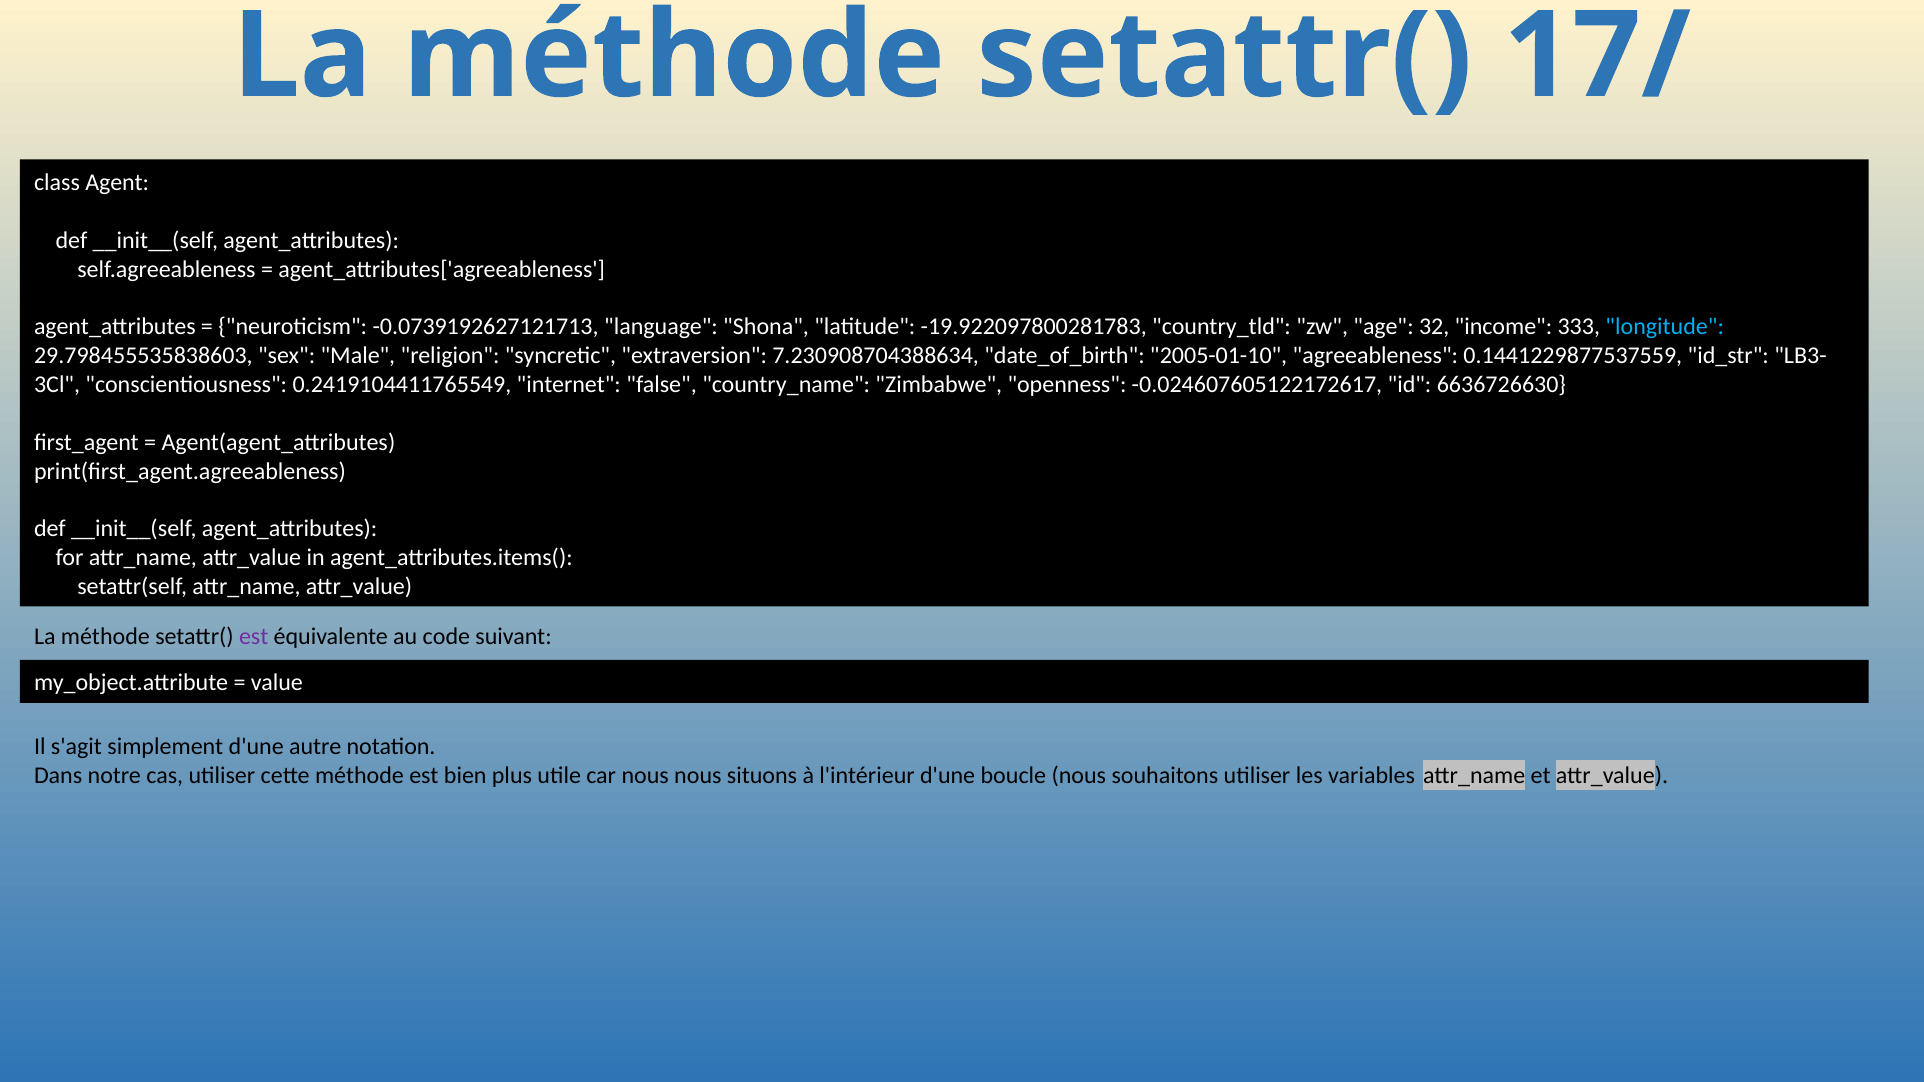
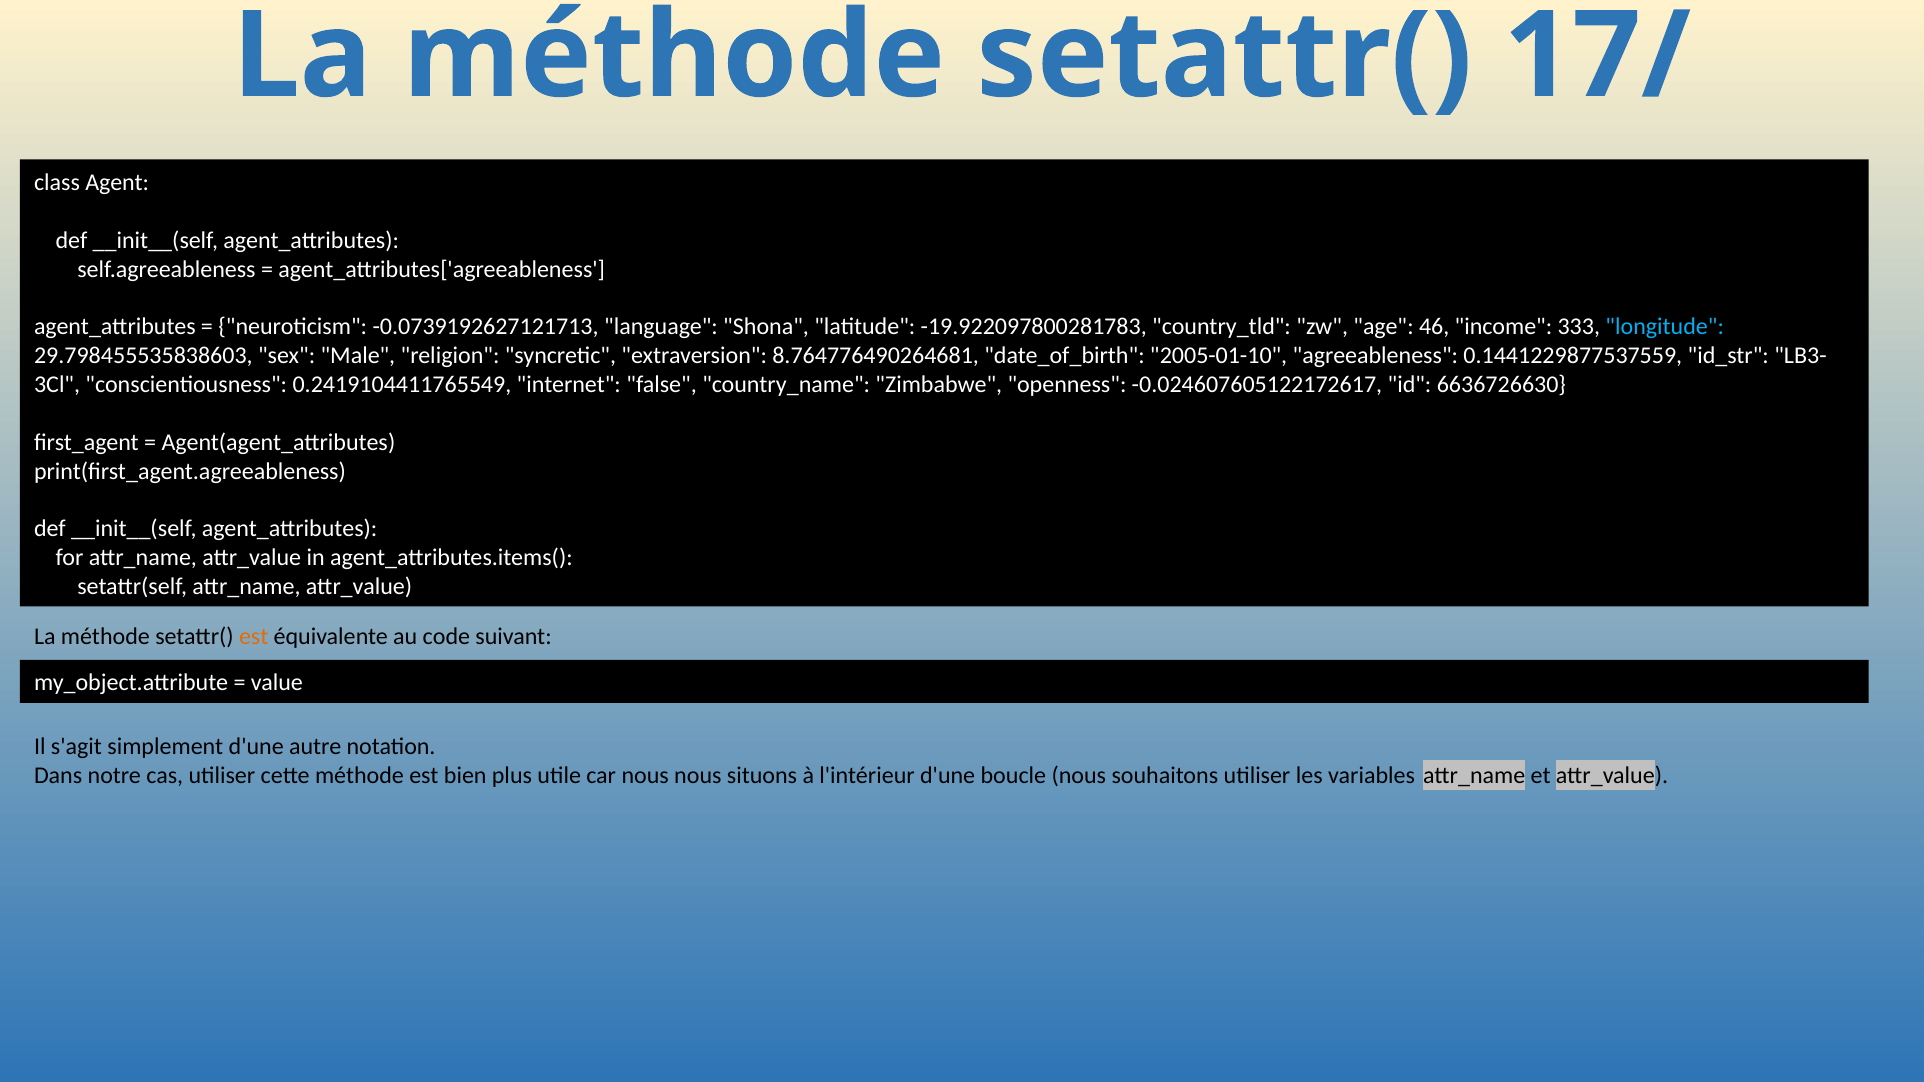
32: 32 -> 46 (1434, 327)
7.230908704388634: 7.230908704388634 -> 8.764776490264681 (876, 356)
est colour: purple -> orange (254, 637)
